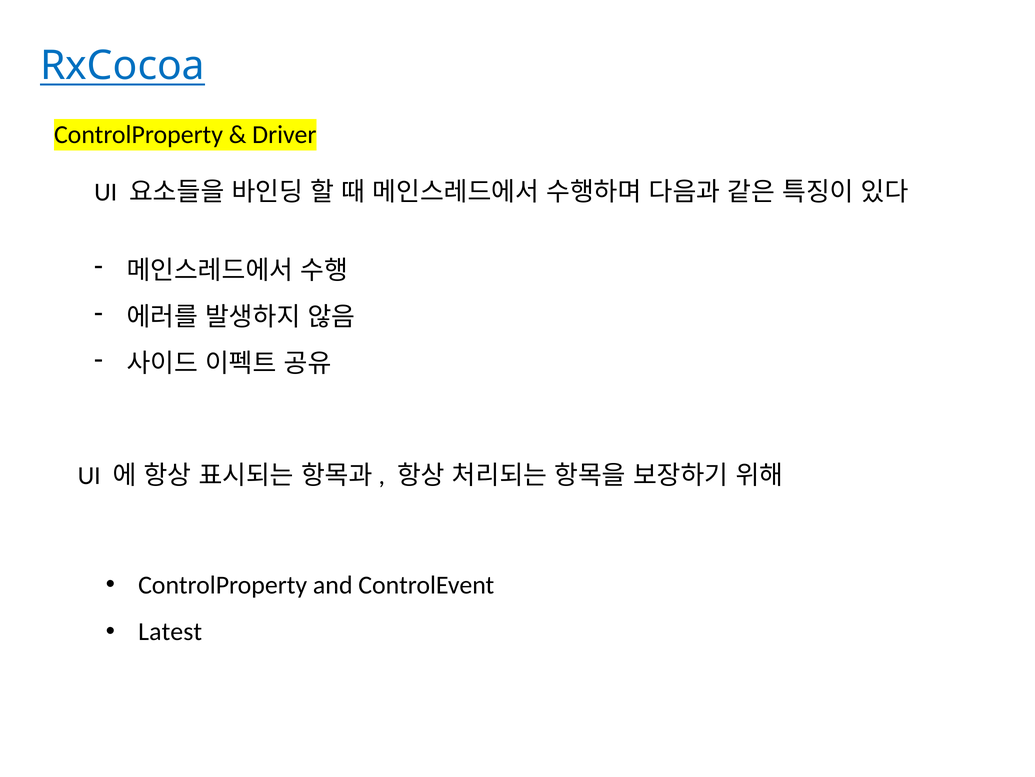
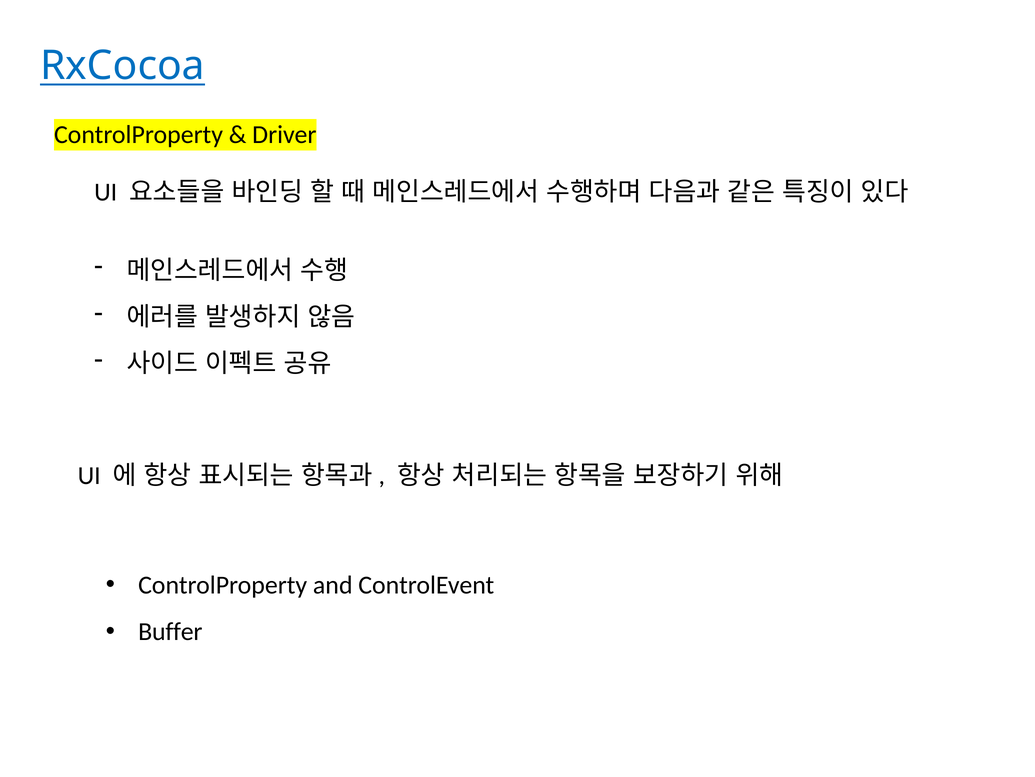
Latest: Latest -> Buffer (170, 631)
